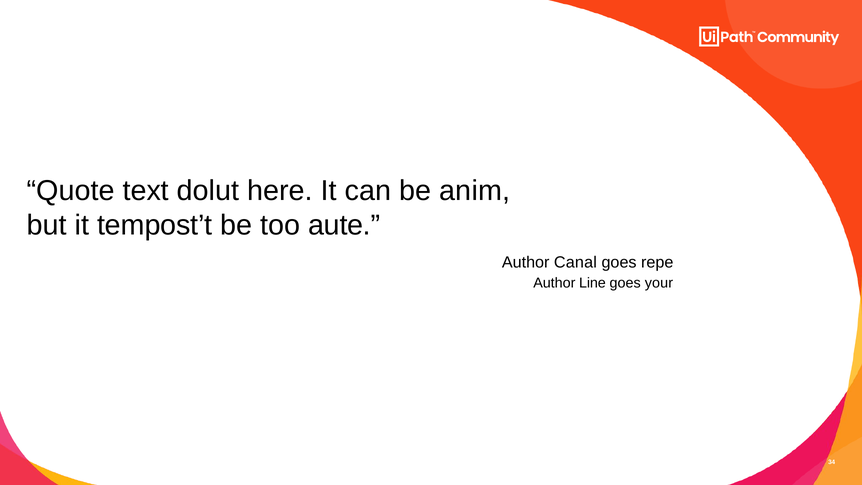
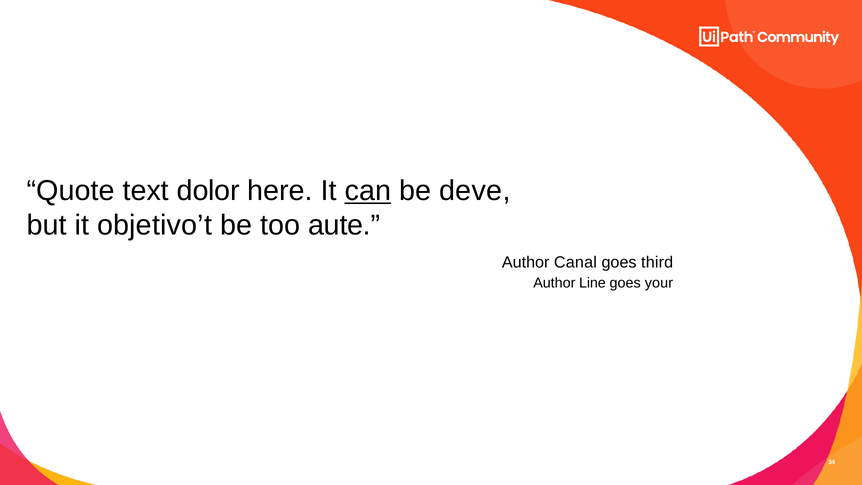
dolut: dolut -> dolor (208, 191)
can underline: none -> present (368, 191)
anim: anim -> deve (475, 191)
tempost’t: tempost’t -> objetivo’t (155, 225)
repe: repe -> third (657, 262)
